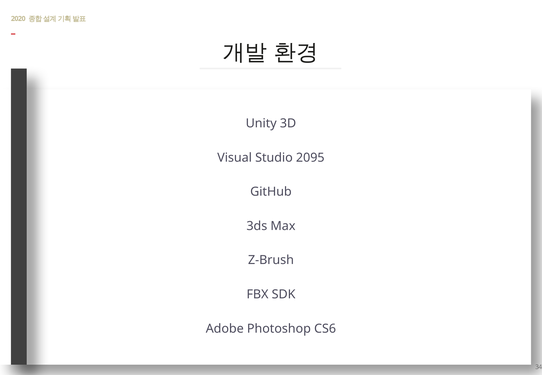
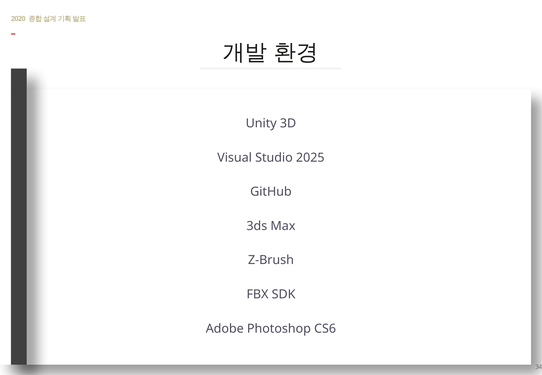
2095: 2095 -> 2025 (310, 158)
